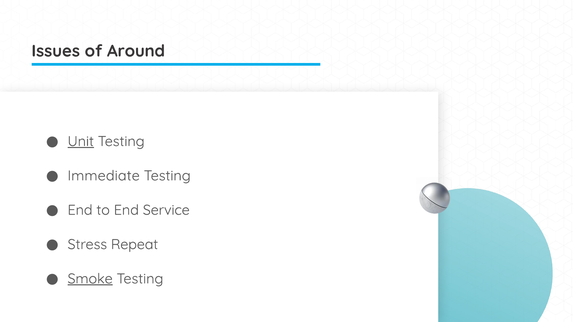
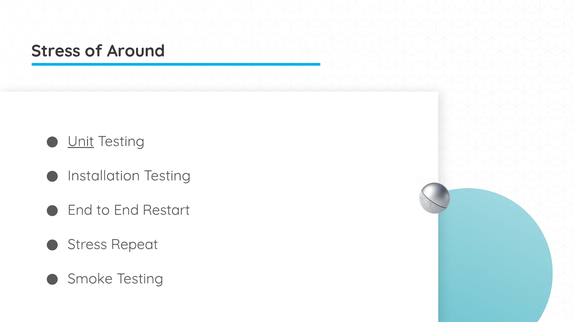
Issues: Issues -> Stress (56, 51)
Immediate: Immediate -> Installation (104, 176)
Service: Service -> Restart (166, 210)
Smoke underline: present -> none (90, 279)
